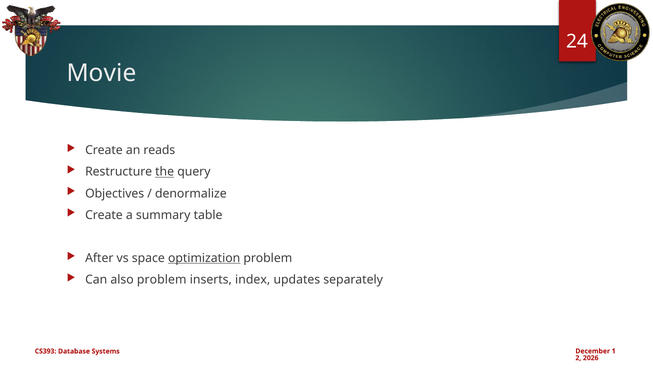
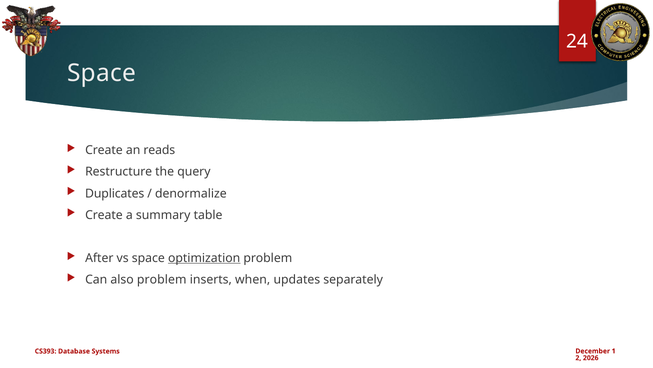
Movie: Movie -> Space (101, 73)
the underline: present -> none (165, 172)
Objectives: Objectives -> Duplicates (115, 193)
index: index -> when (253, 279)
